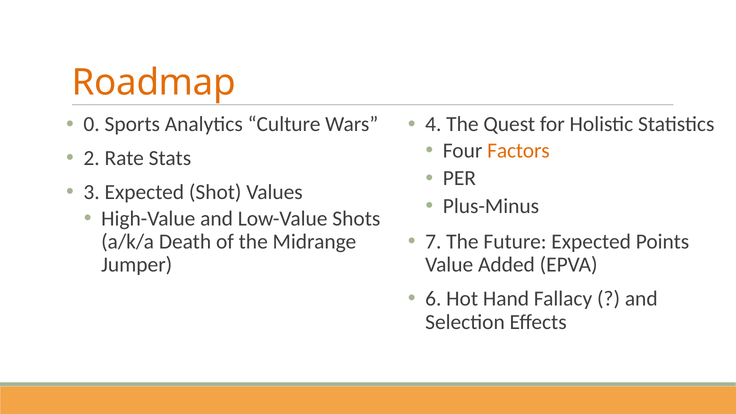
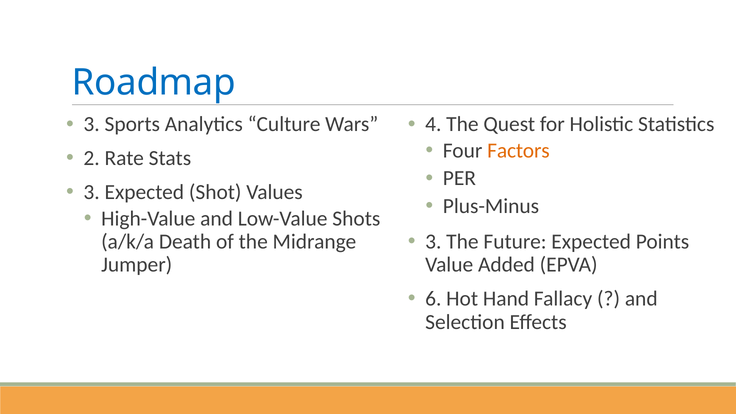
Roadmap colour: orange -> blue (154, 82)
0: 0 -> 3 (92, 124)
7: 7 -> 3 (433, 242)
